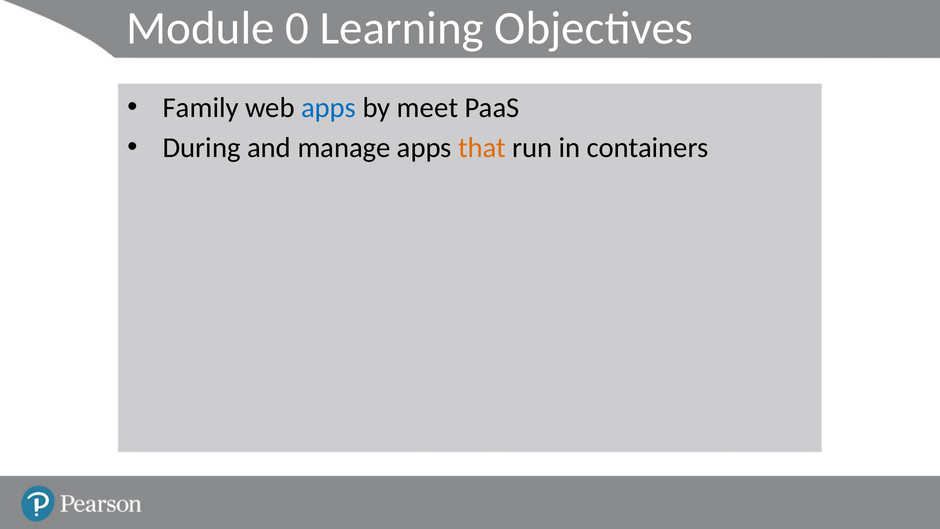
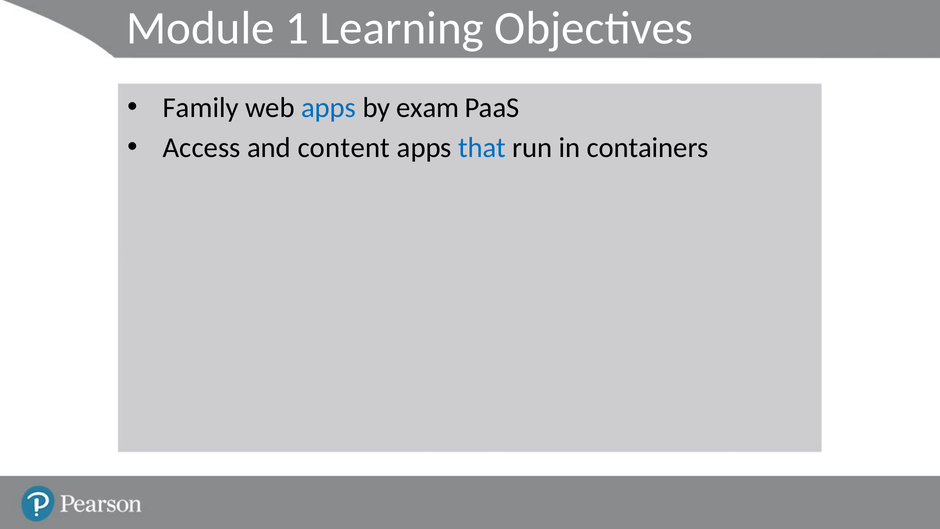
0: 0 -> 1 (297, 28)
meet: meet -> exam (428, 108)
During: During -> Access (202, 148)
manage: manage -> content (344, 148)
that colour: orange -> blue (482, 148)
